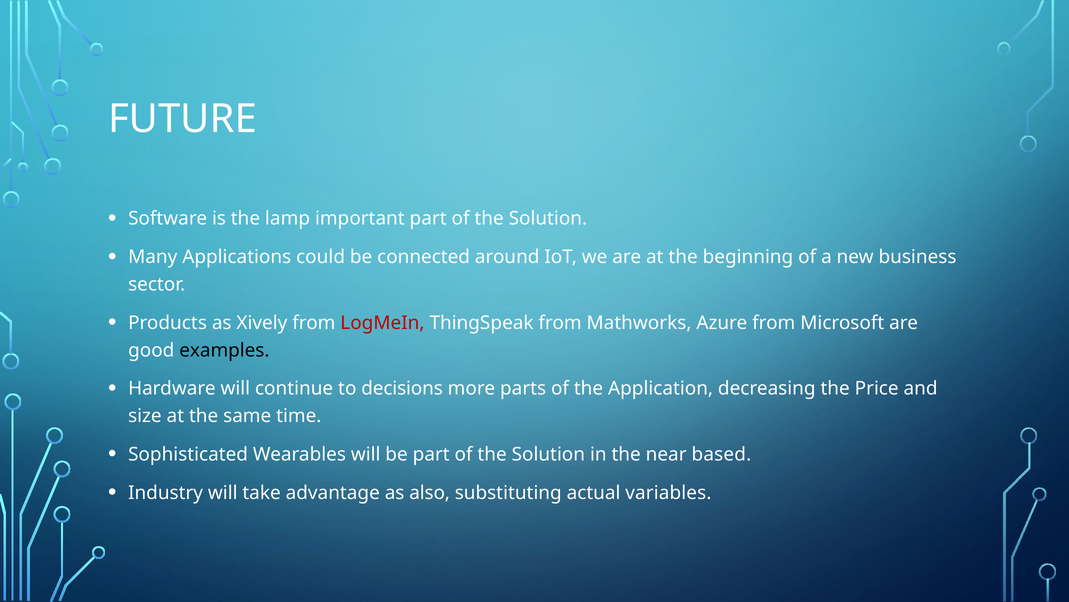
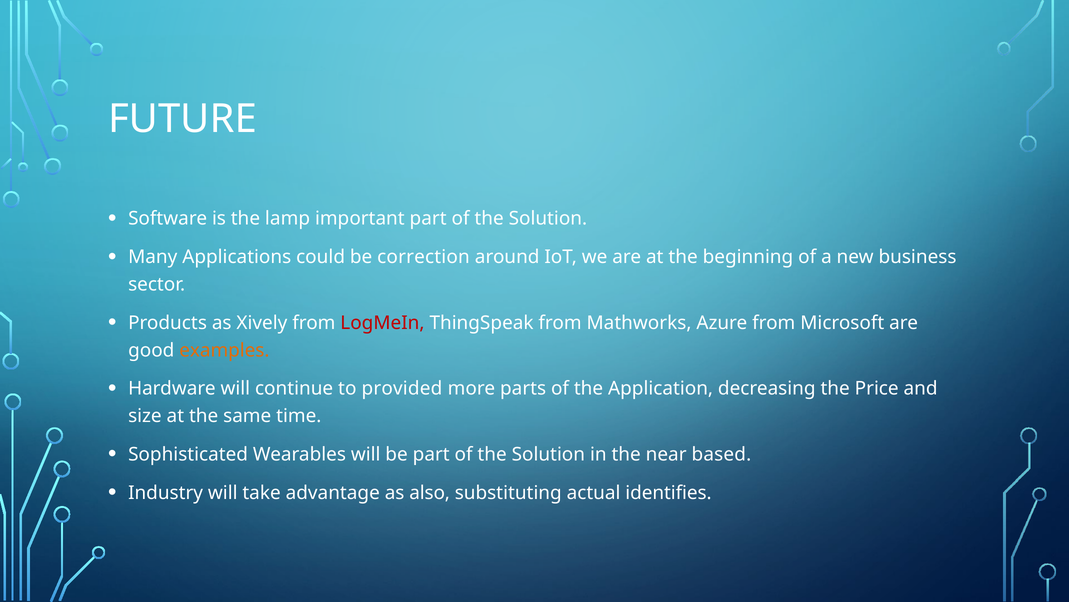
connected: connected -> correction (423, 257)
examples colour: black -> orange (224, 350)
decisions: decisions -> provided (402, 388)
variables: variables -> identifies (669, 492)
